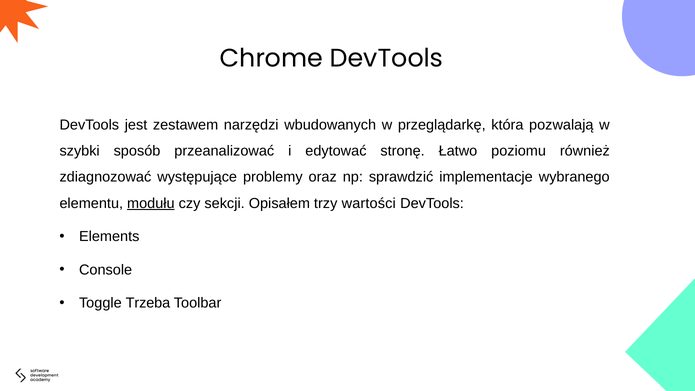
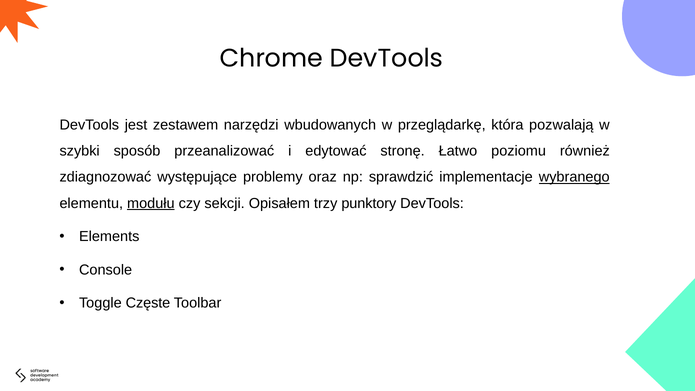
wybranego underline: none -> present (574, 177)
wartości: wartości -> punktory (369, 203)
Trzeba: Trzeba -> Częste (148, 303)
